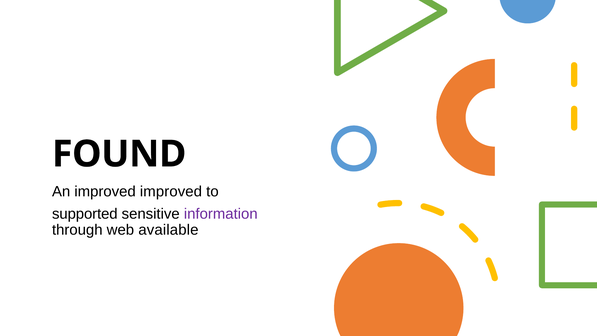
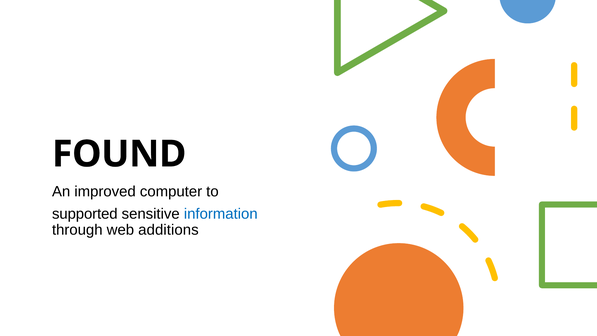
improved improved: improved -> computer (171, 191)
information colour: purple -> blue (221, 214)
available: available -> additions (168, 230)
